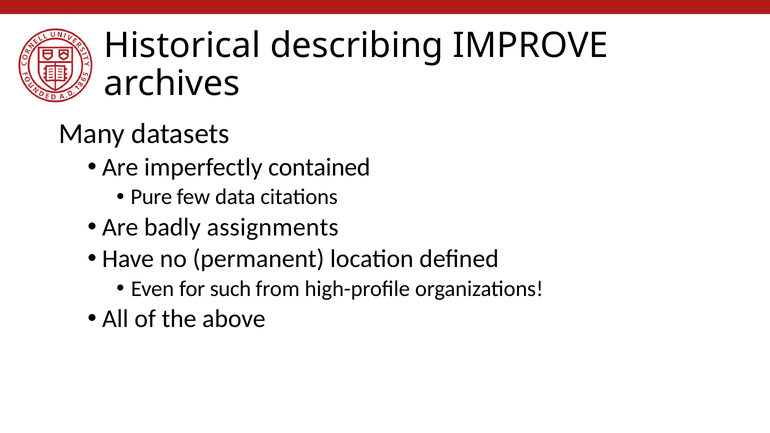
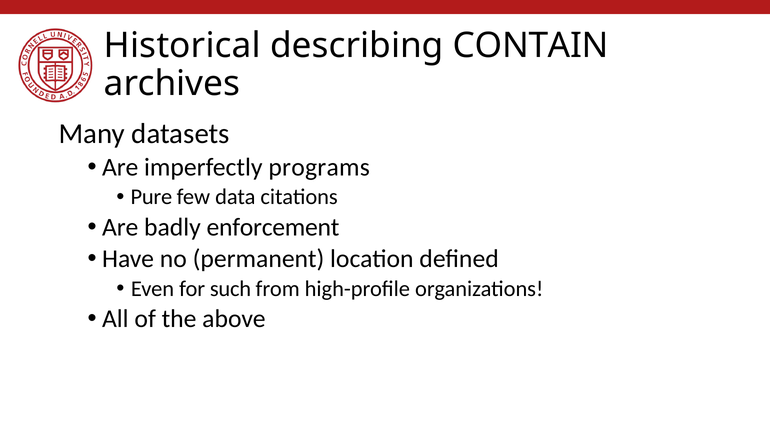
IMPROVE: IMPROVE -> CONTAIN (531, 46)
contained: contained -> programs (319, 167)
assignments: assignments -> enforcement (273, 227)
